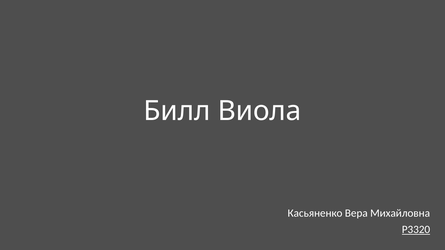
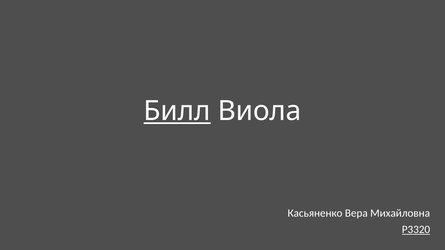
Билл underline: none -> present (177, 111)
